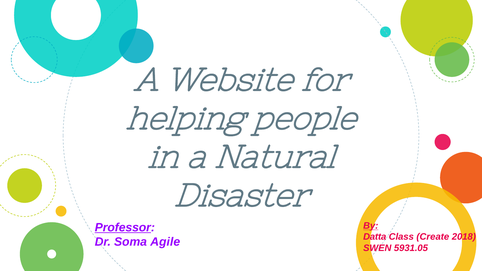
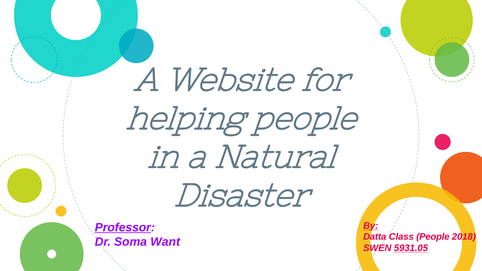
Class Create: Create -> People (433, 237)
Agile: Agile -> Want (165, 242)
5931.05 underline: none -> present (411, 248)
